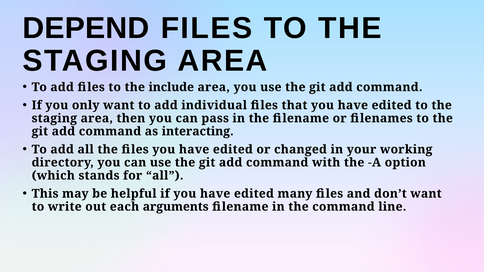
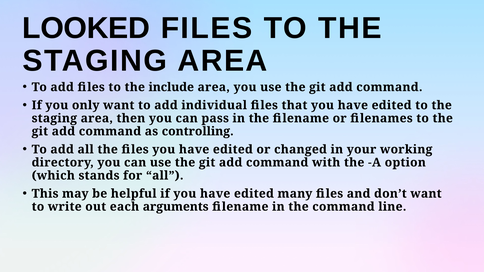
DEPEND: DEPEND -> LOOKED (86, 28)
interacting: interacting -> controlling (198, 131)
